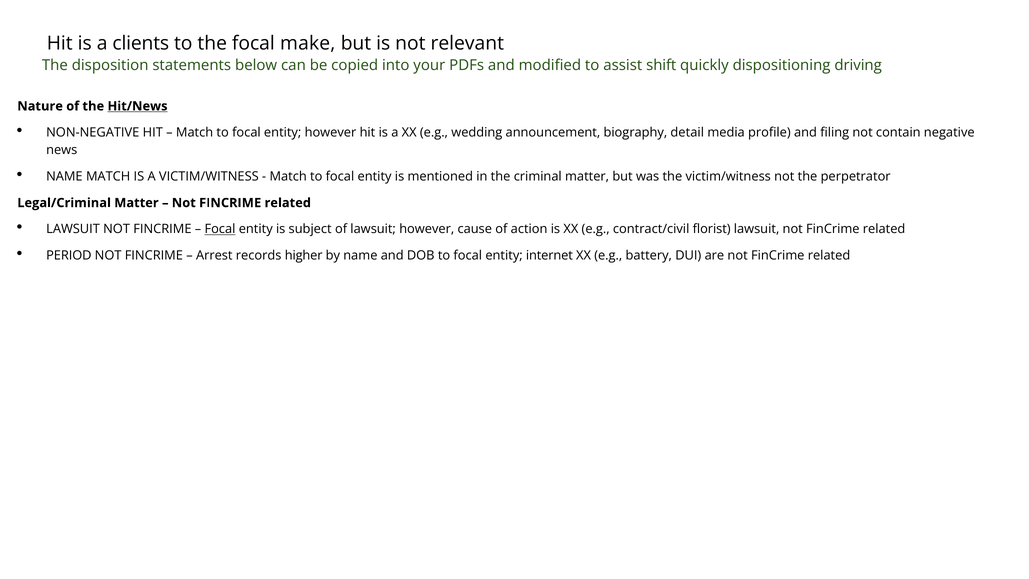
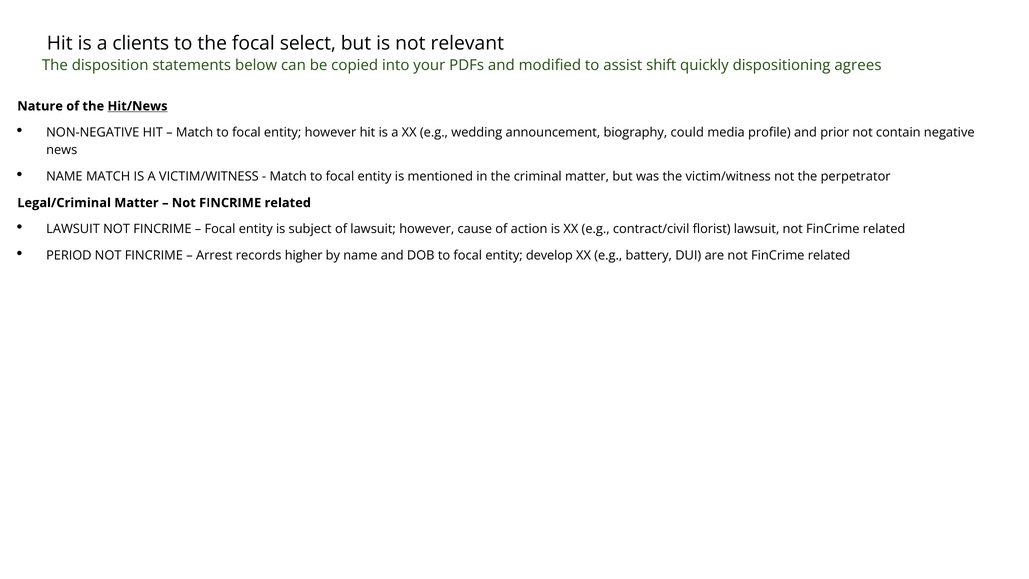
make: make -> select (308, 43)
driving: driving -> agrees (858, 65)
detail: detail -> could (687, 132)
filing: filing -> prior (835, 132)
Focal underline: present -> none (220, 229)
internet: internet -> develop (549, 255)
